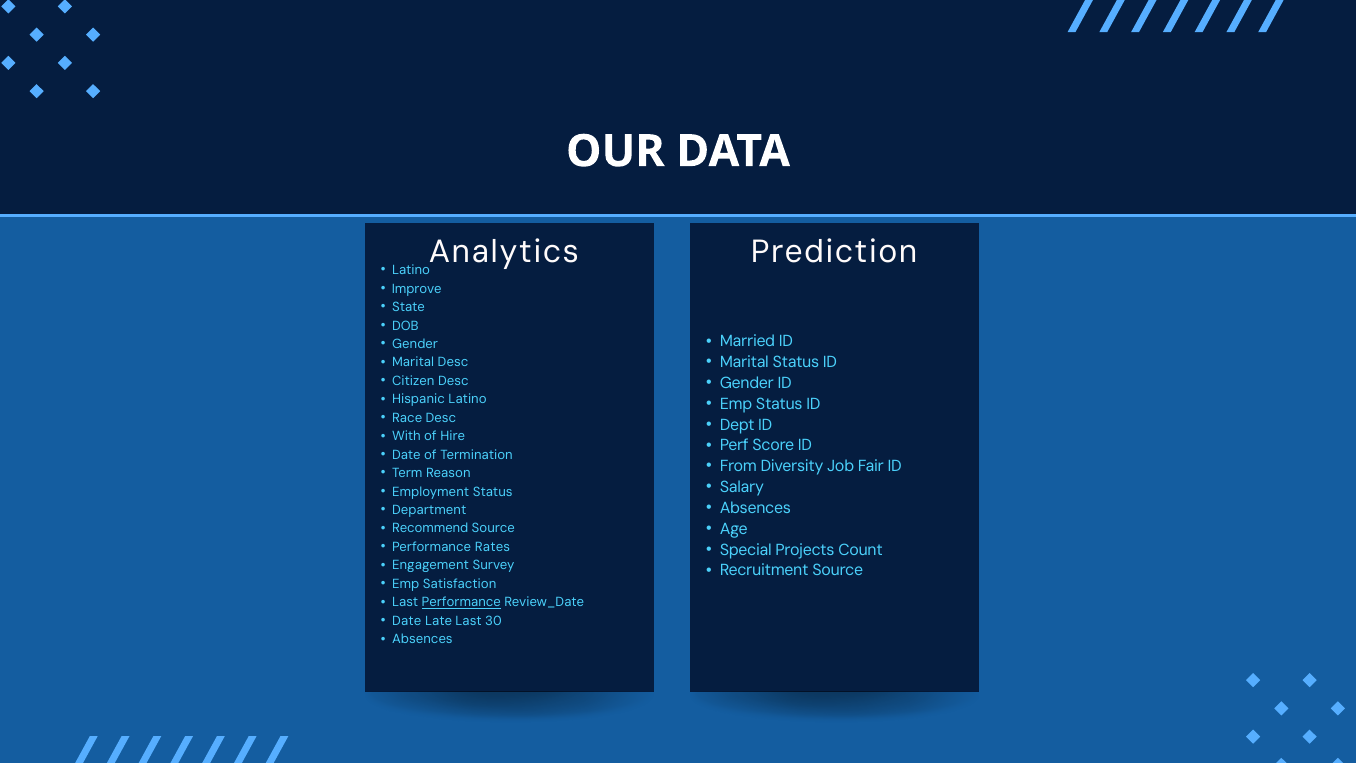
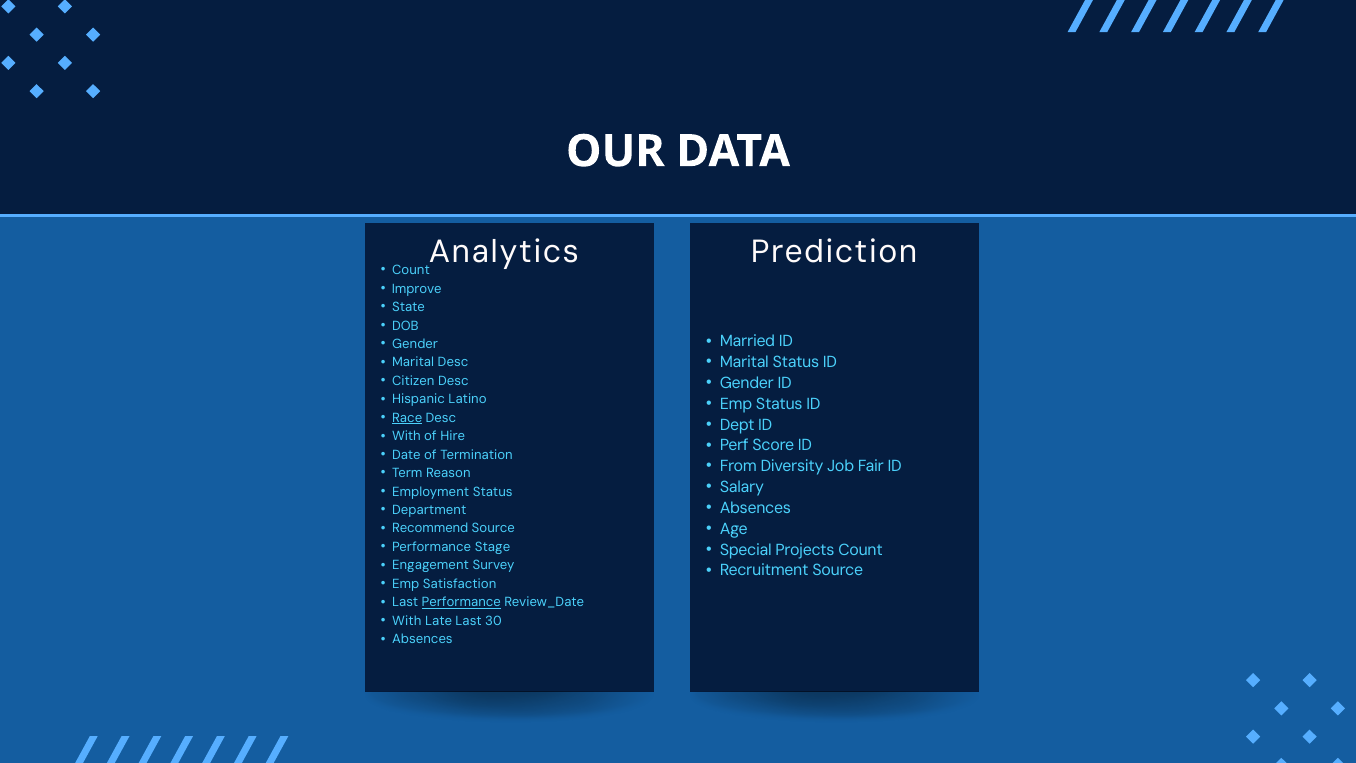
Latino: Latino -> Count (411, 270)
Race underline: none -> present (407, 418)
Rates: Rates -> Stage (493, 547)
Date: Date -> With (407, 621)
